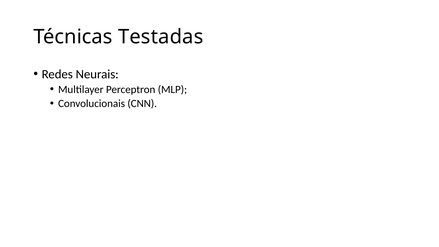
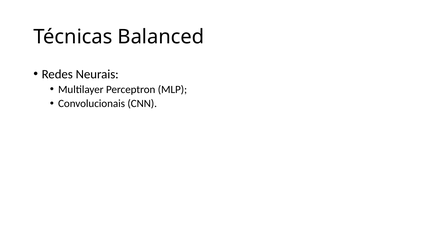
Testadas: Testadas -> Balanced (161, 37)
